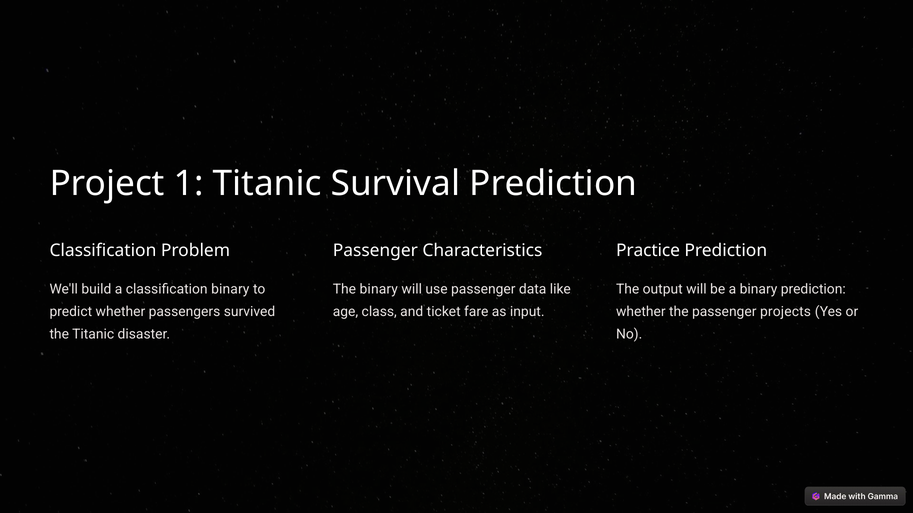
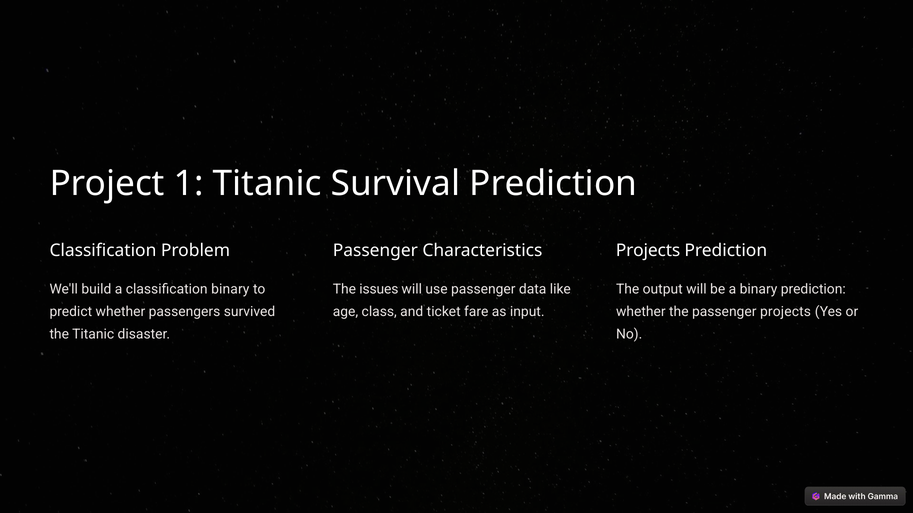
Practice: Practice -> Projects (648, 251)
The binary: binary -> issues (379, 290)
